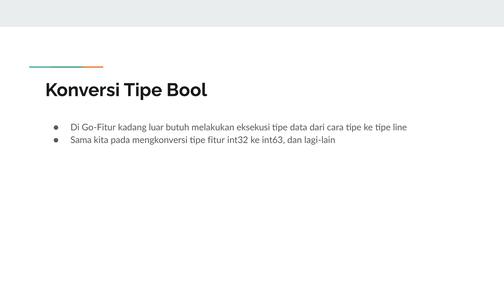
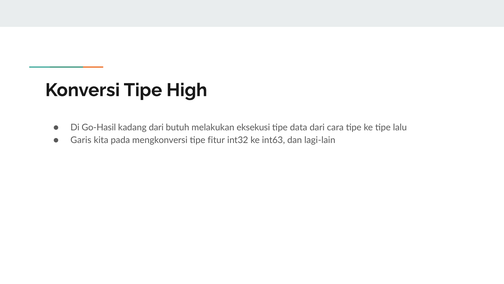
Bool: Bool -> High (187, 90)
Go-Fitur: Go-Fitur -> Go-Hasil (99, 127)
kadang luar: luar -> dari (156, 127)
line: line -> lalu (400, 127)
Sama: Sama -> Garis (81, 140)
